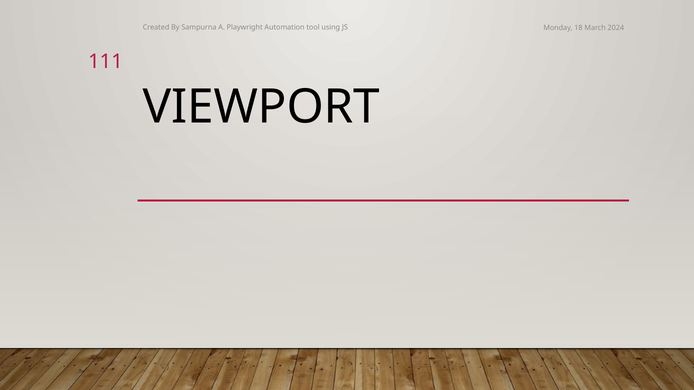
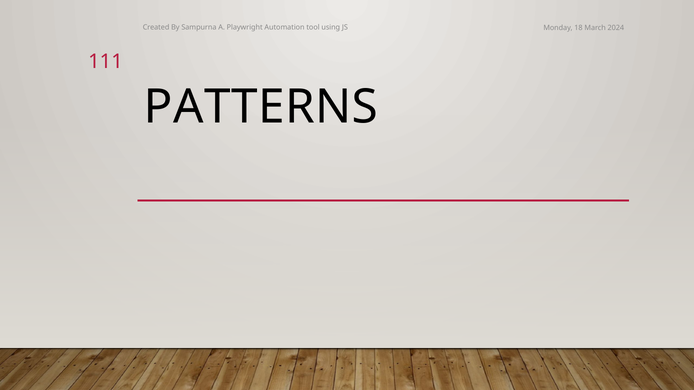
VIEWPORT: VIEWPORT -> PATTERNS (261, 107)
